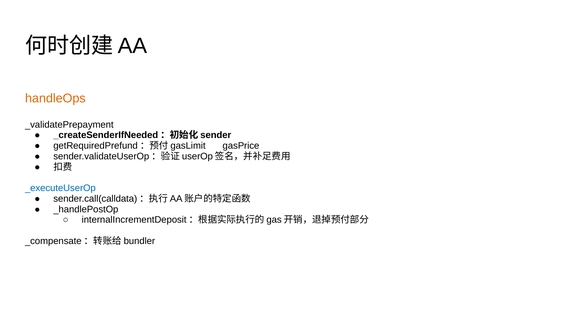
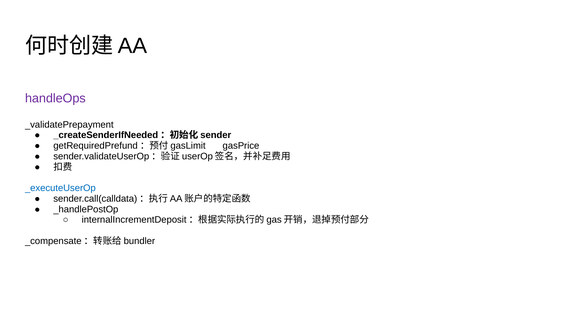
handleOps colour: orange -> purple (55, 98)
